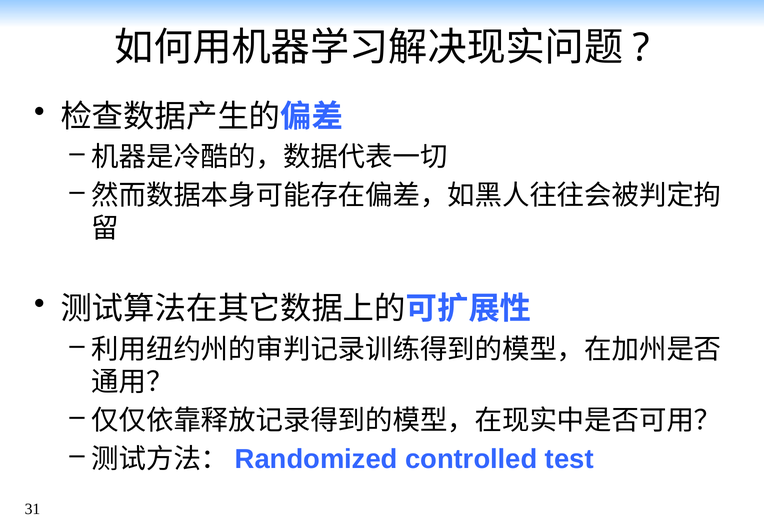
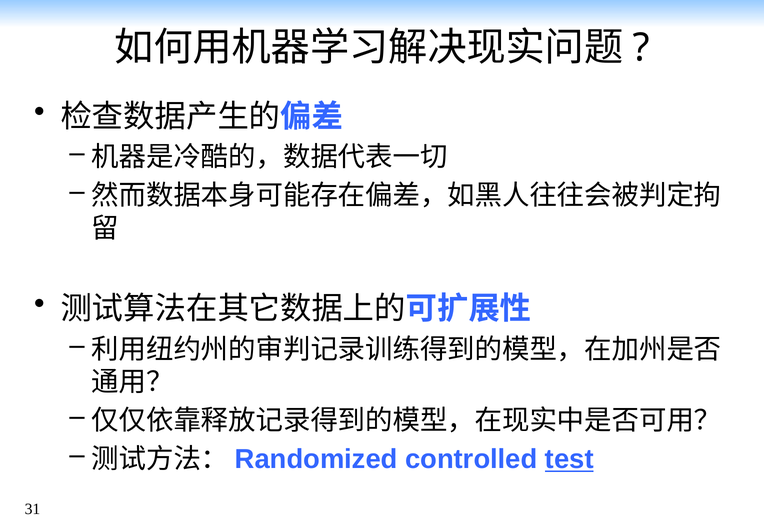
test underline: none -> present (569, 459)
